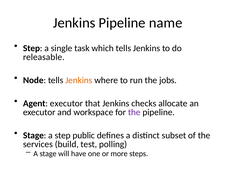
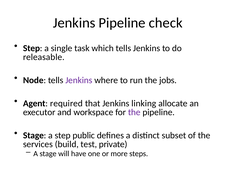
name: name -> check (166, 23)
Jenkins colour: orange -> purple (79, 80)
Agent executor: executor -> required (66, 103)
checks: checks -> linking (144, 103)
polling: polling -> private (113, 144)
